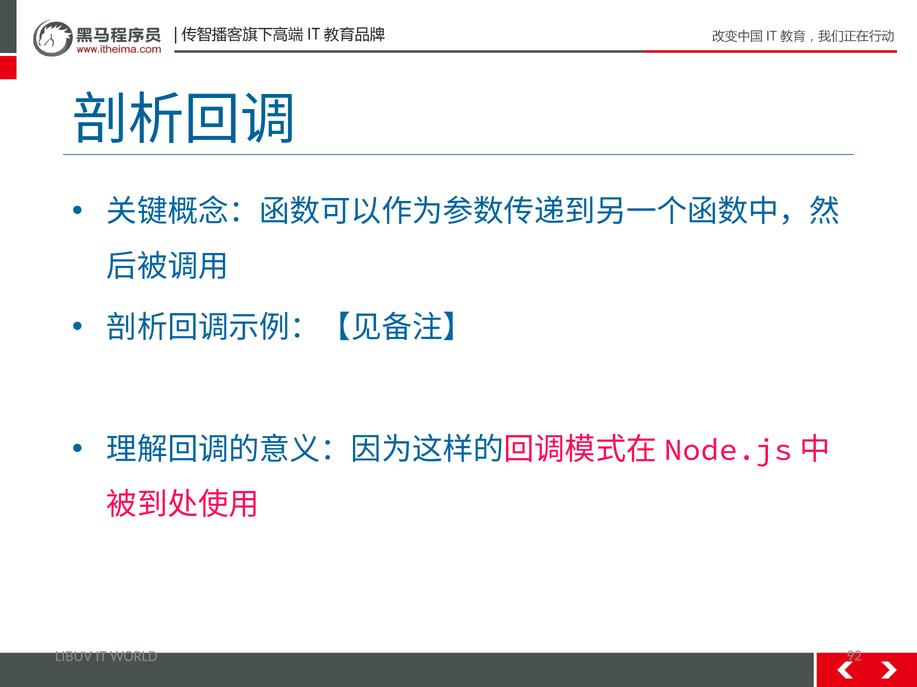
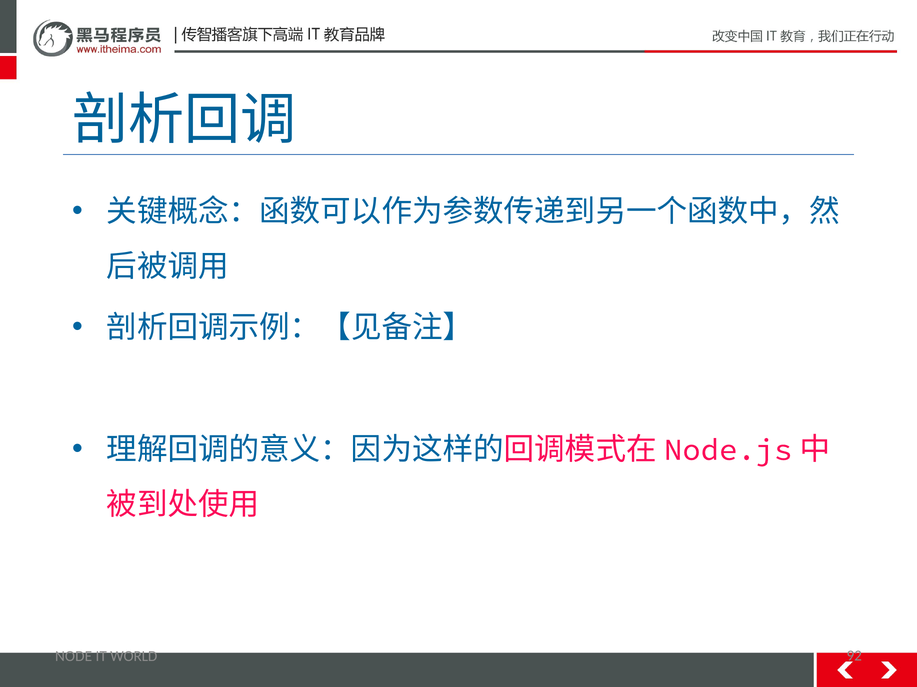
LIBUV: LIBUV -> NODE (74, 657)
